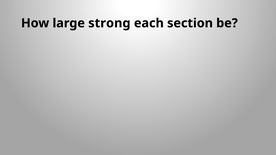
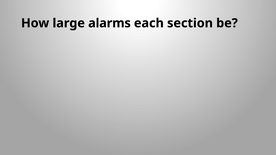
strong: strong -> alarms (109, 23)
